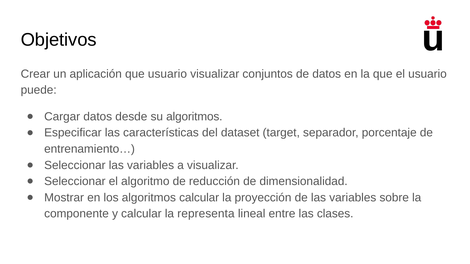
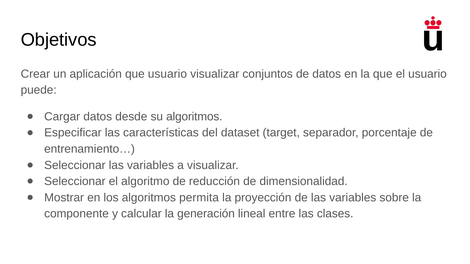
algoritmos calcular: calcular -> permita (199, 198)
representa: representa -> generación (206, 214)
